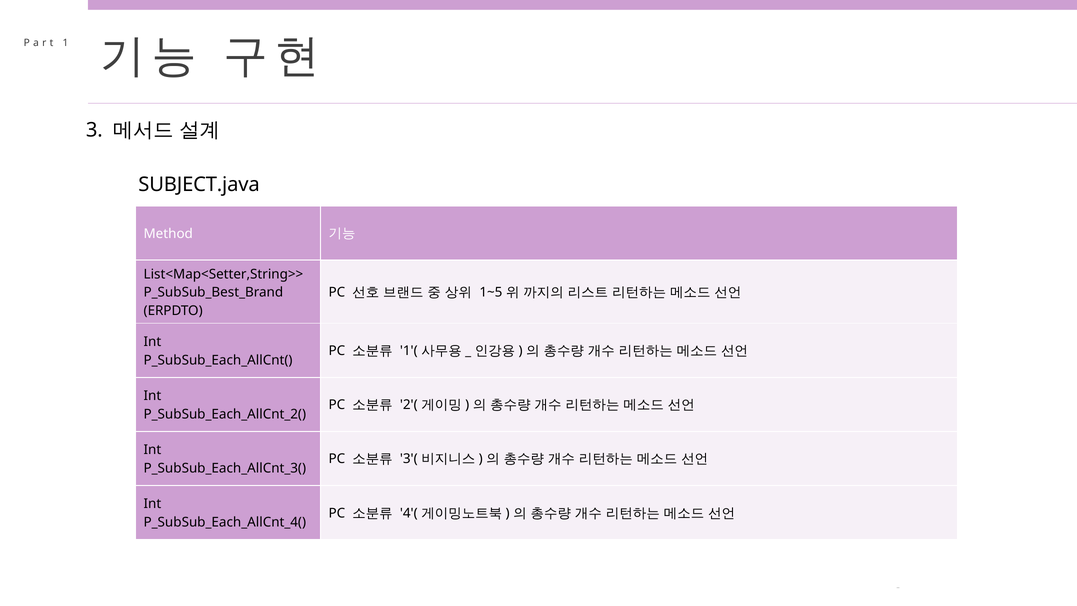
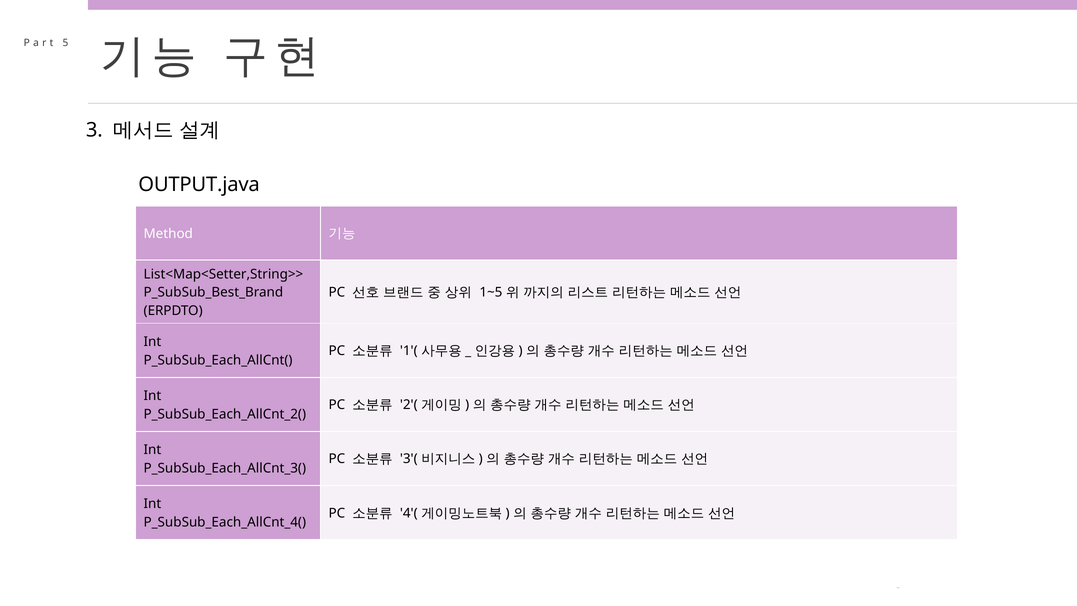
1: 1 -> 5 (66, 43)
SUBJECT.java: SUBJECT.java -> OUTPUT.java (199, 185)
